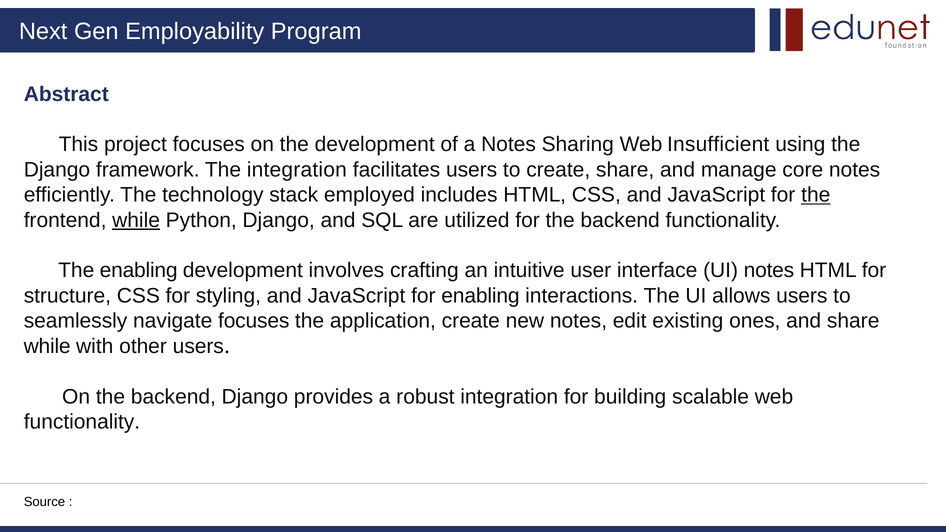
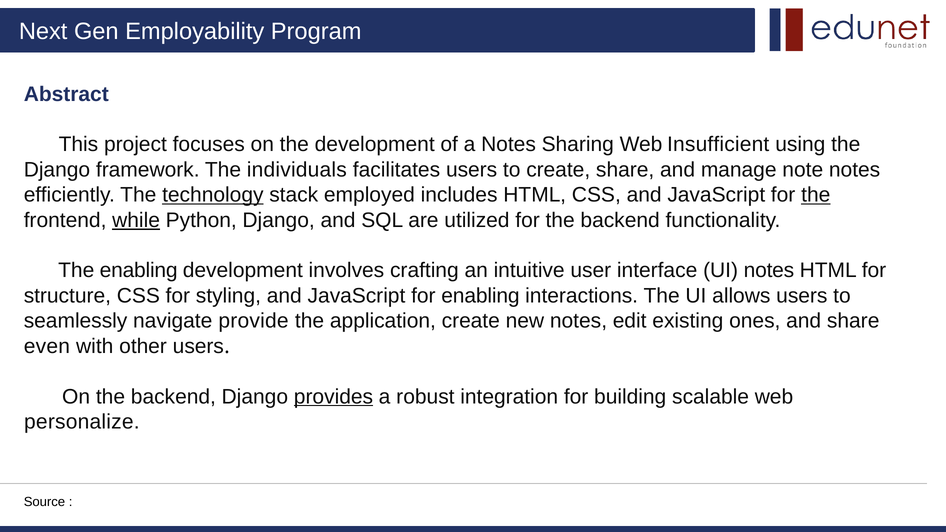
The integration: integration -> individuals (297, 170)
core: core -> note (803, 170)
technology underline: none -> present (213, 195)
navigate focuses: focuses -> provide (254, 321)
while: while -> even (47, 346)
provides underline: none -> present (333, 397)
functionality: functionality -> personalize (82, 422)
